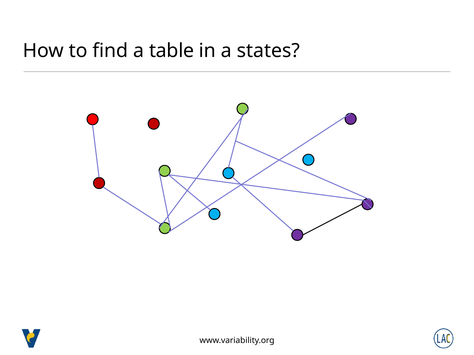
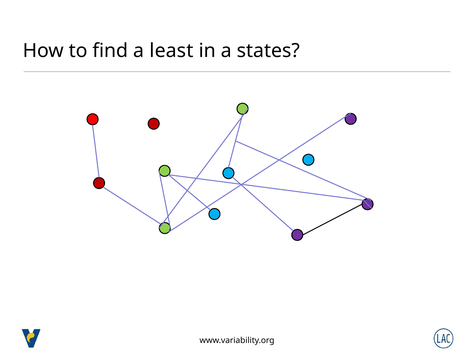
table: table -> least (171, 51)
